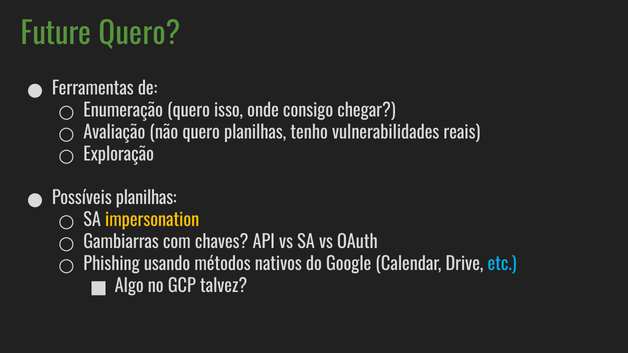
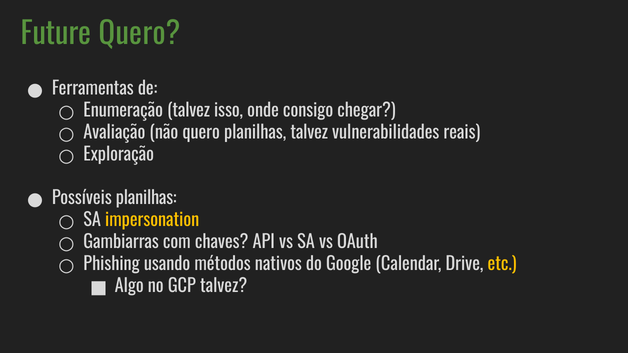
Enumeração quero: quero -> talvez (189, 111)
planilhas tenho: tenho -> talvez (309, 133)
etc colour: light blue -> yellow (502, 265)
